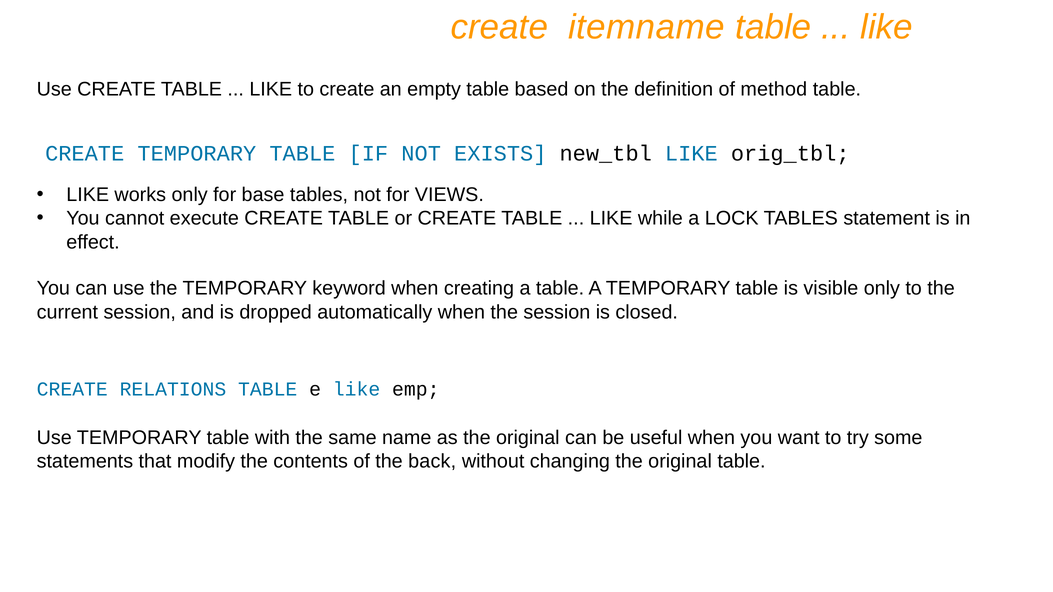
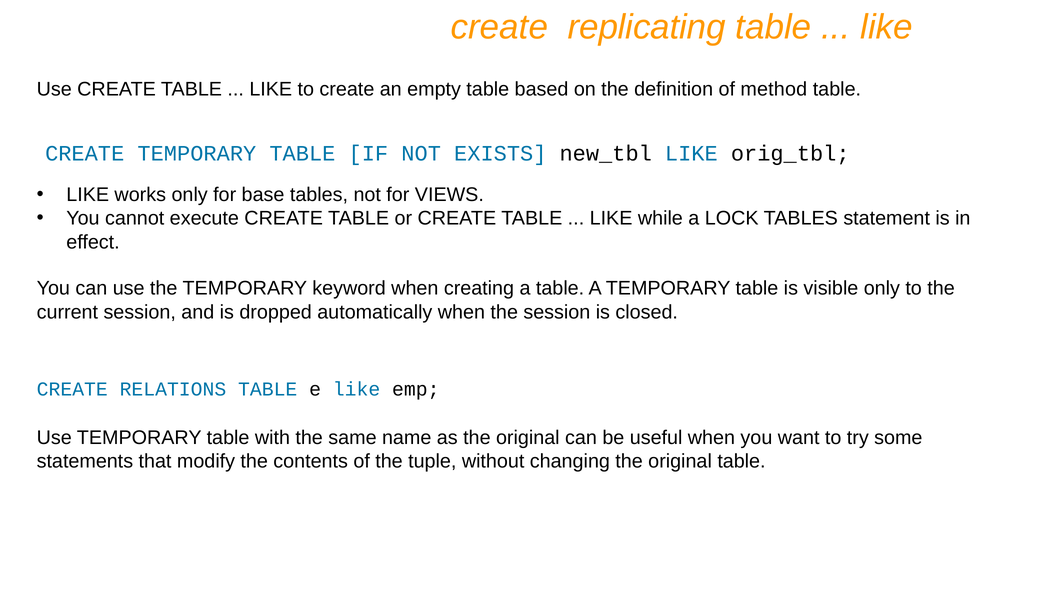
itemname: itemname -> replicating (647, 27)
back: back -> tuple (432, 461)
